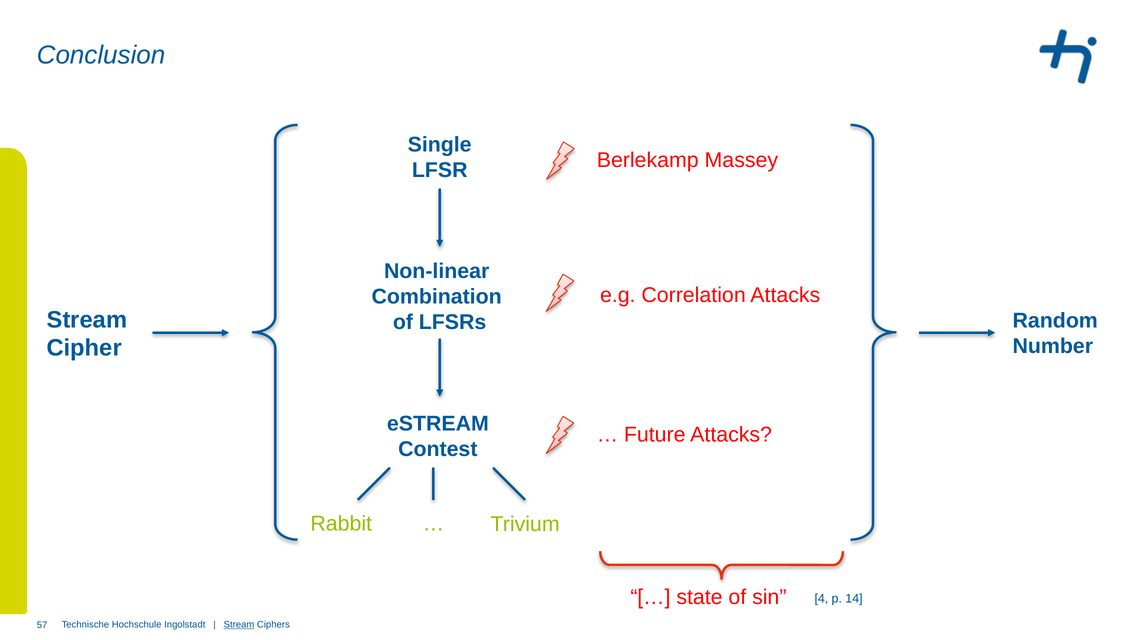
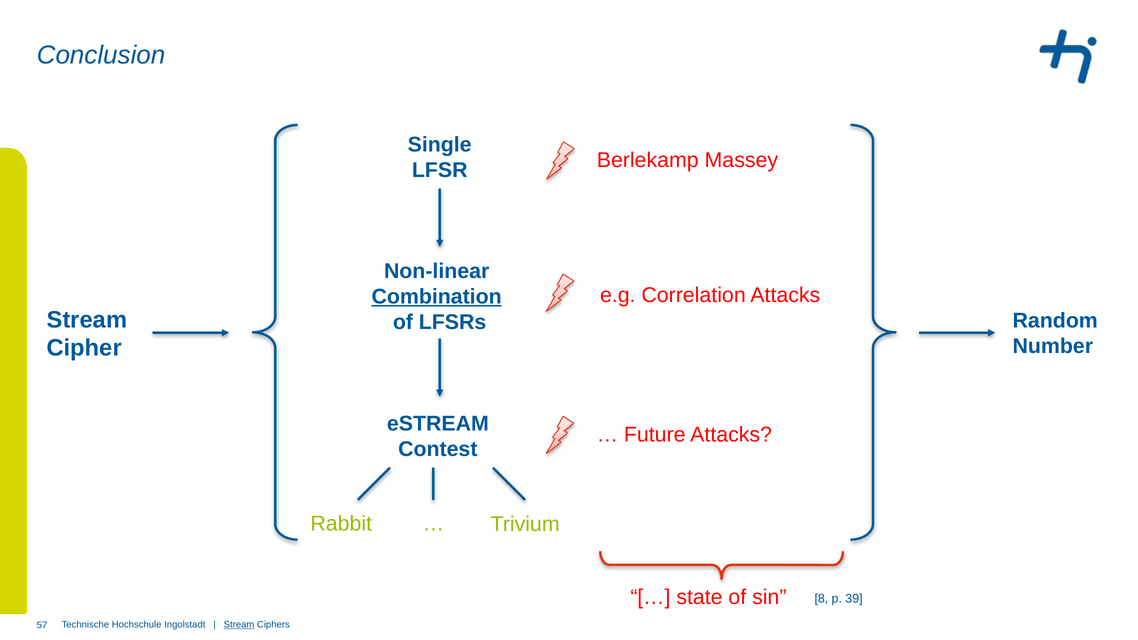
Combination underline: none -> present (437, 297)
4: 4 -> 8 (821, 599)
14: 14 -> 39 (854, 599)
